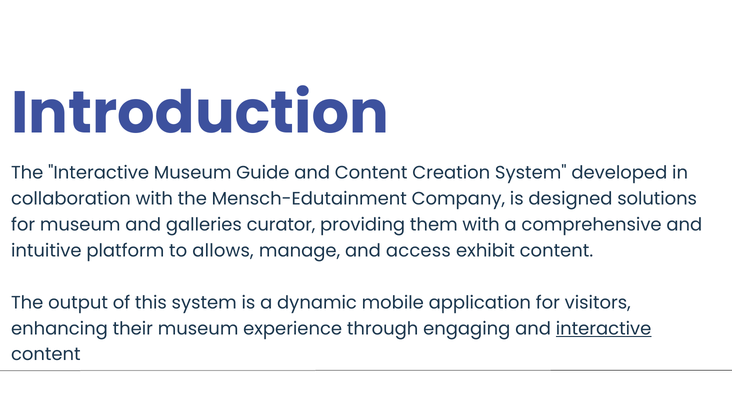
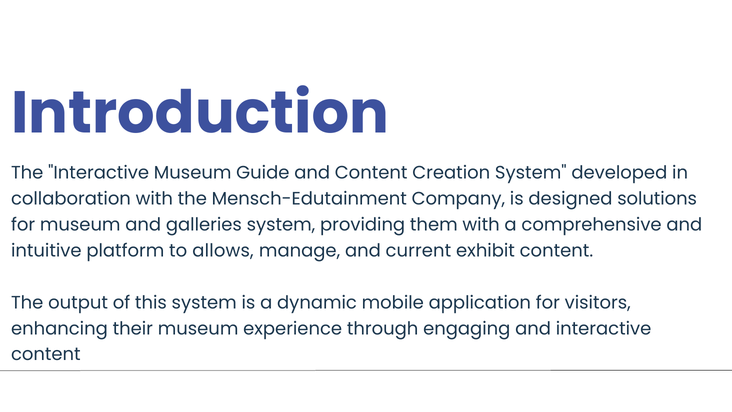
galleries curator: curator -> system (281, 225)
access: access -> current (418, 251)
interactive underline: present -> none (604, 328)
